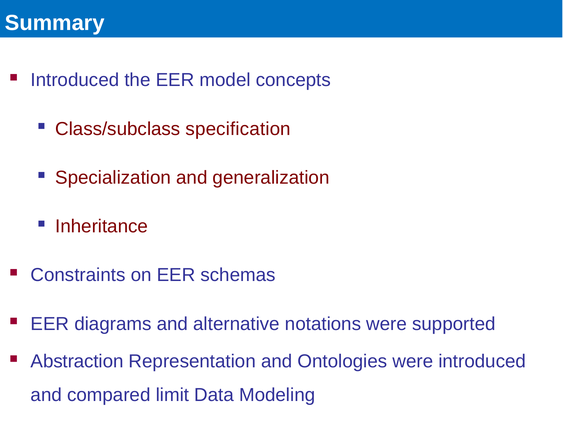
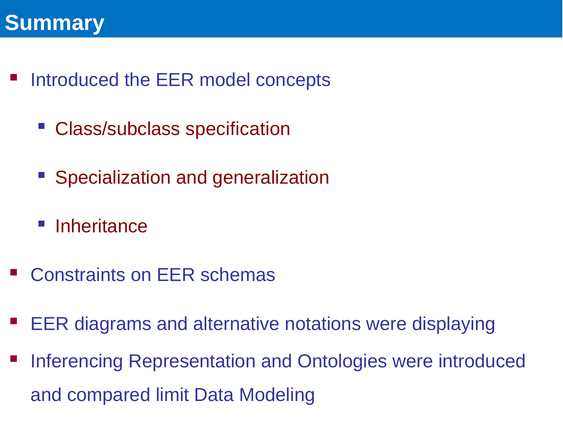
supported: supported -> displaying (454, 324)
Abstraction: Abstraction -> Inferencing (77, 362)
